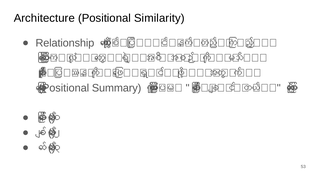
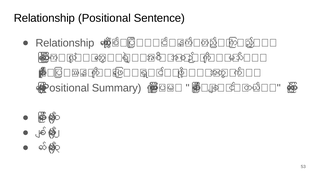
Architecture: Architecture -> Relationship (44, 18)
Similarity: Similarity -> Sentence (159, 18)
